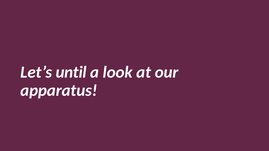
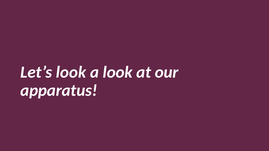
Let’s until: until -> look (71, 72)
